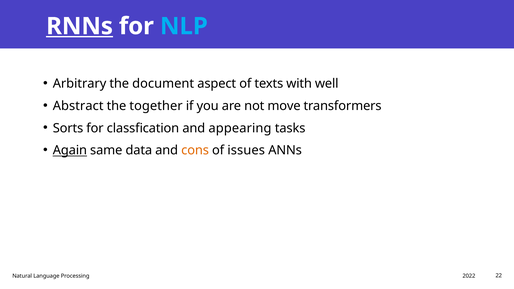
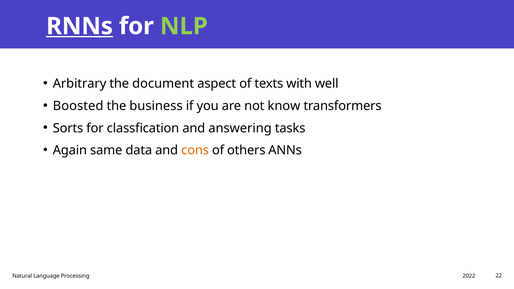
NLP colour: light blue -> light green (184, 26)
Abstract: Abstract -> Boosted (78, 106)
together: together -> business (156, 106)
move: move -> know (284, 106)
appearing: appearing -> answering (240, 128)
Again underline: present -> none (70, 150)
issues: issues -> others (246, 150)
